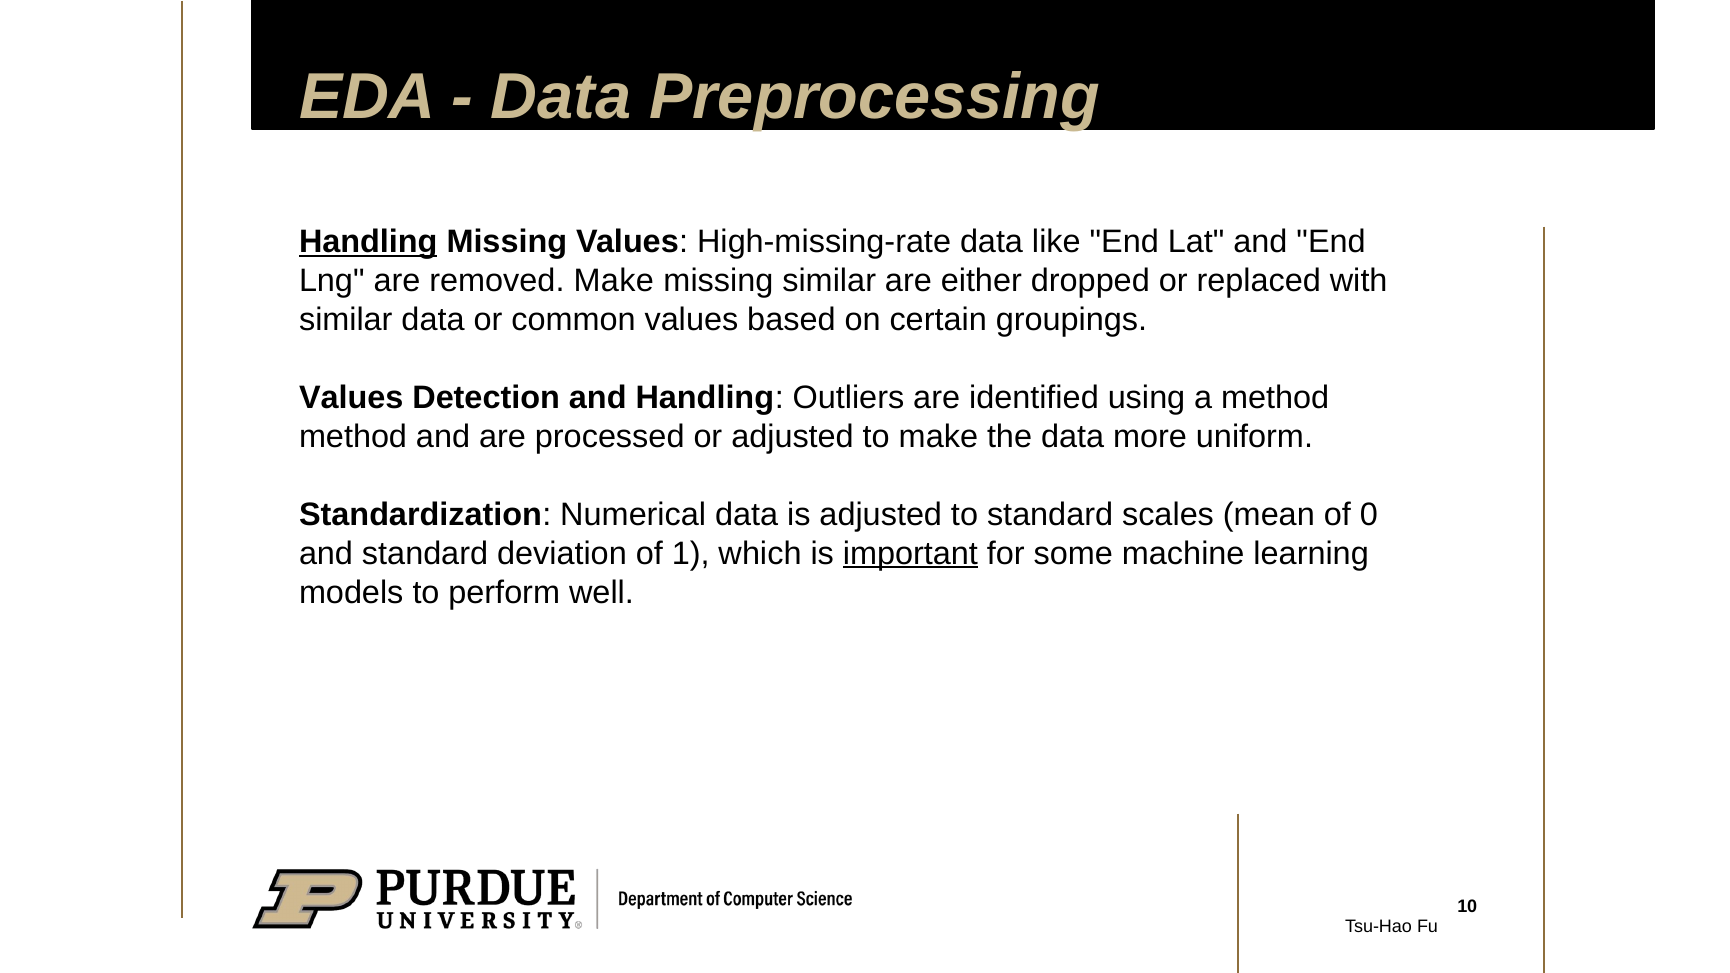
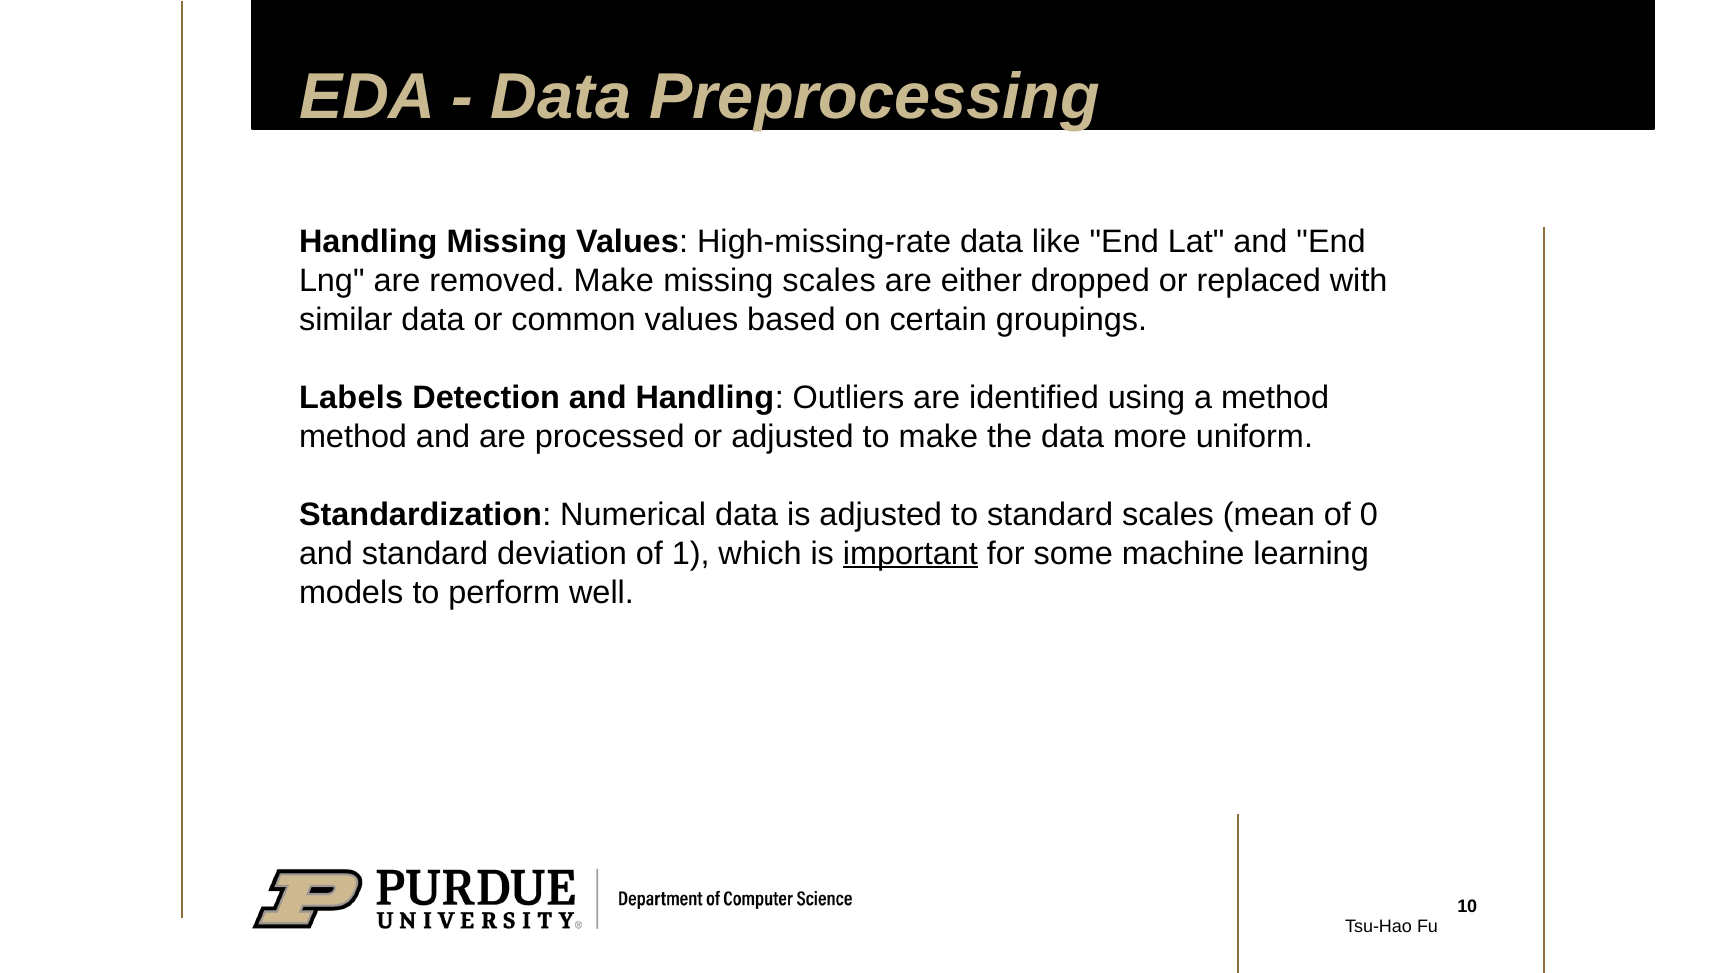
Handling underline: present -> none (368, 242)
missing similar: similar -> scales (829, 281)
Values: Values -> Labels (351, 398)
